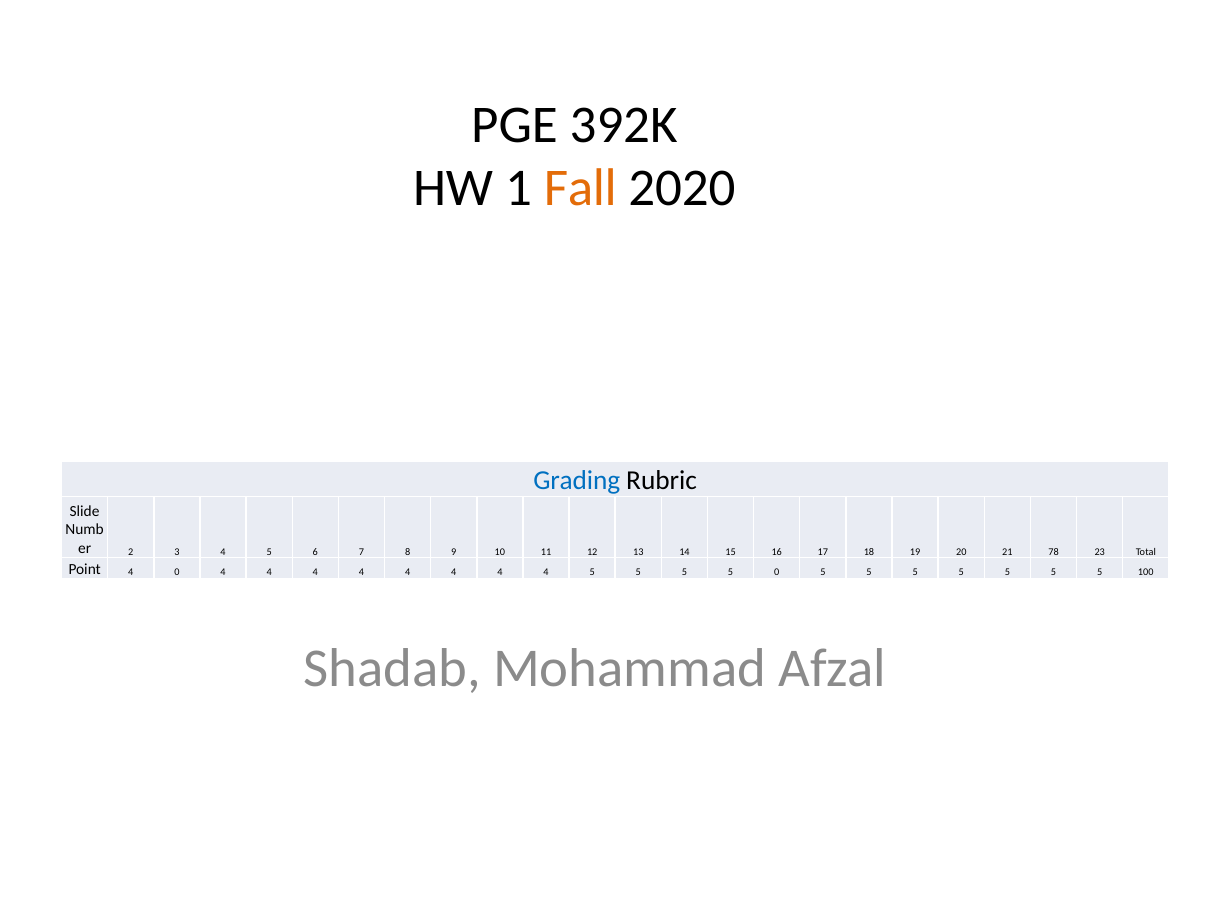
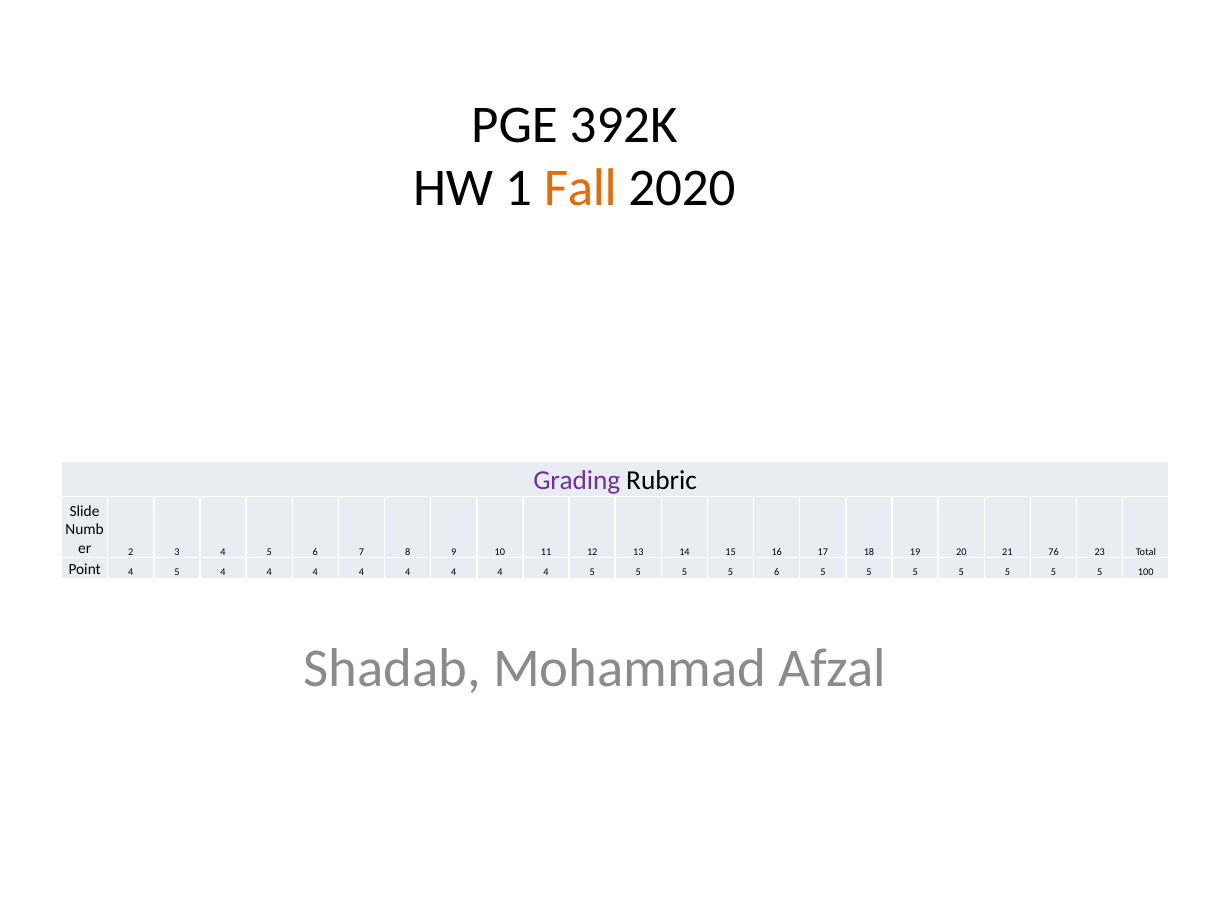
Grading colour: blue -> purple (577, 480)
78: 78 -> 76 (1054, 552)
Point 4 0: 0 -> 5 (177, 573)
5 5 0: 0 -> 6 (777, 573)
